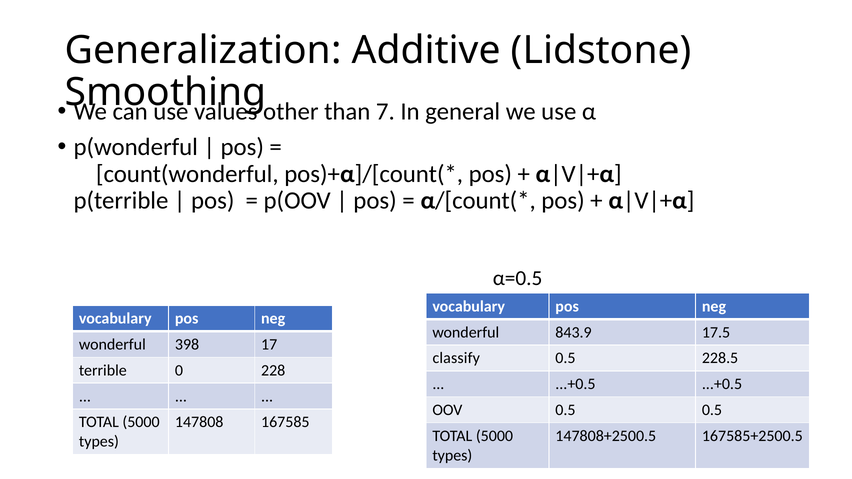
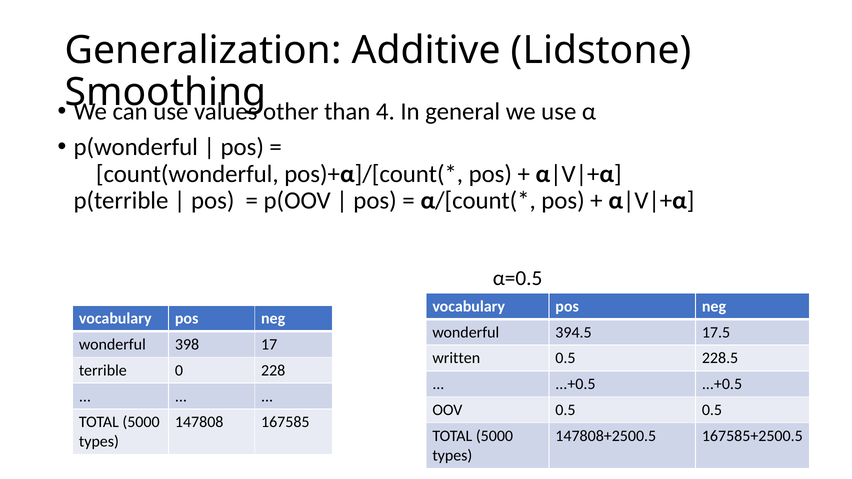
7: 7 -> 4 (385, 111)
843.9: 843.9 -> 394.5 (574, 332)
classify: classify -> written (456, 358)
